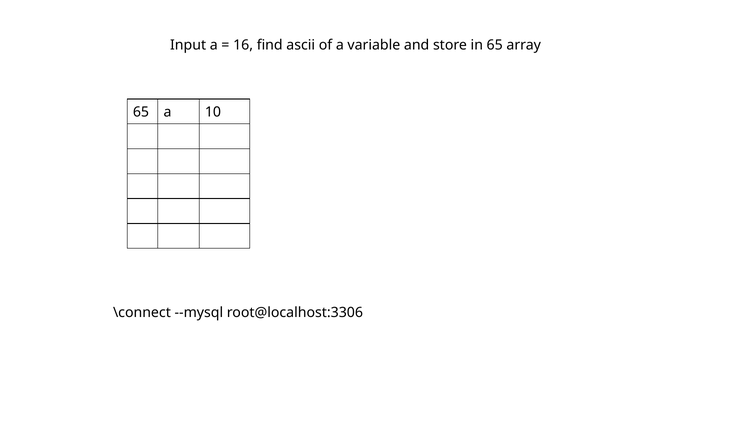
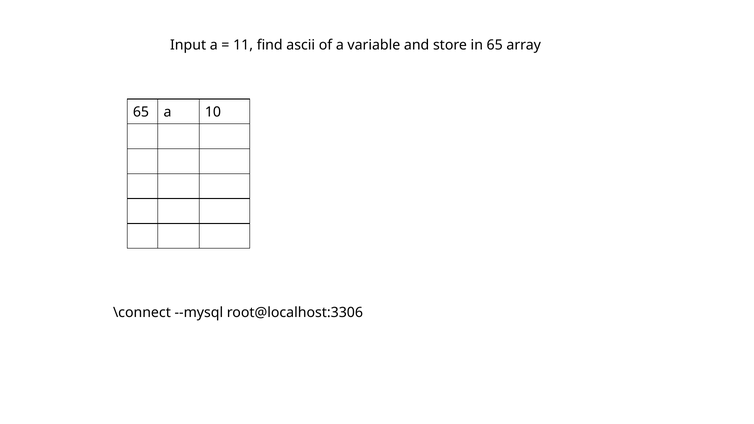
16: 16 -> 11 (243, 45)
